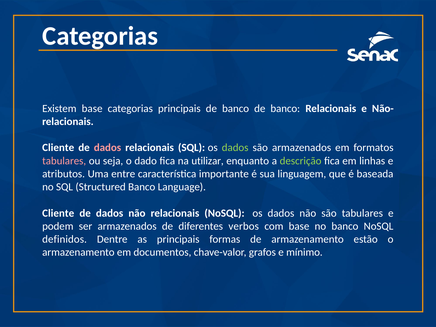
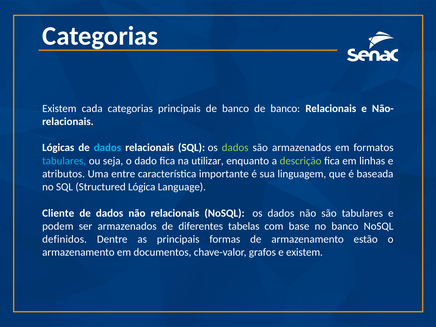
Existem base: base -> cada (92, 108)
Cliente: Cliente -> Lógicas (58, 148)
dados colour: pink -> light blue (107, 148)
tabulares colour: pink -> light blue (64, 161)
Structured Banco: Banco -> Lógica (142, 187)
verbos: verbos -> tabelas (244, 226)
e mínimo: mínimo -> existem (304, 252)
